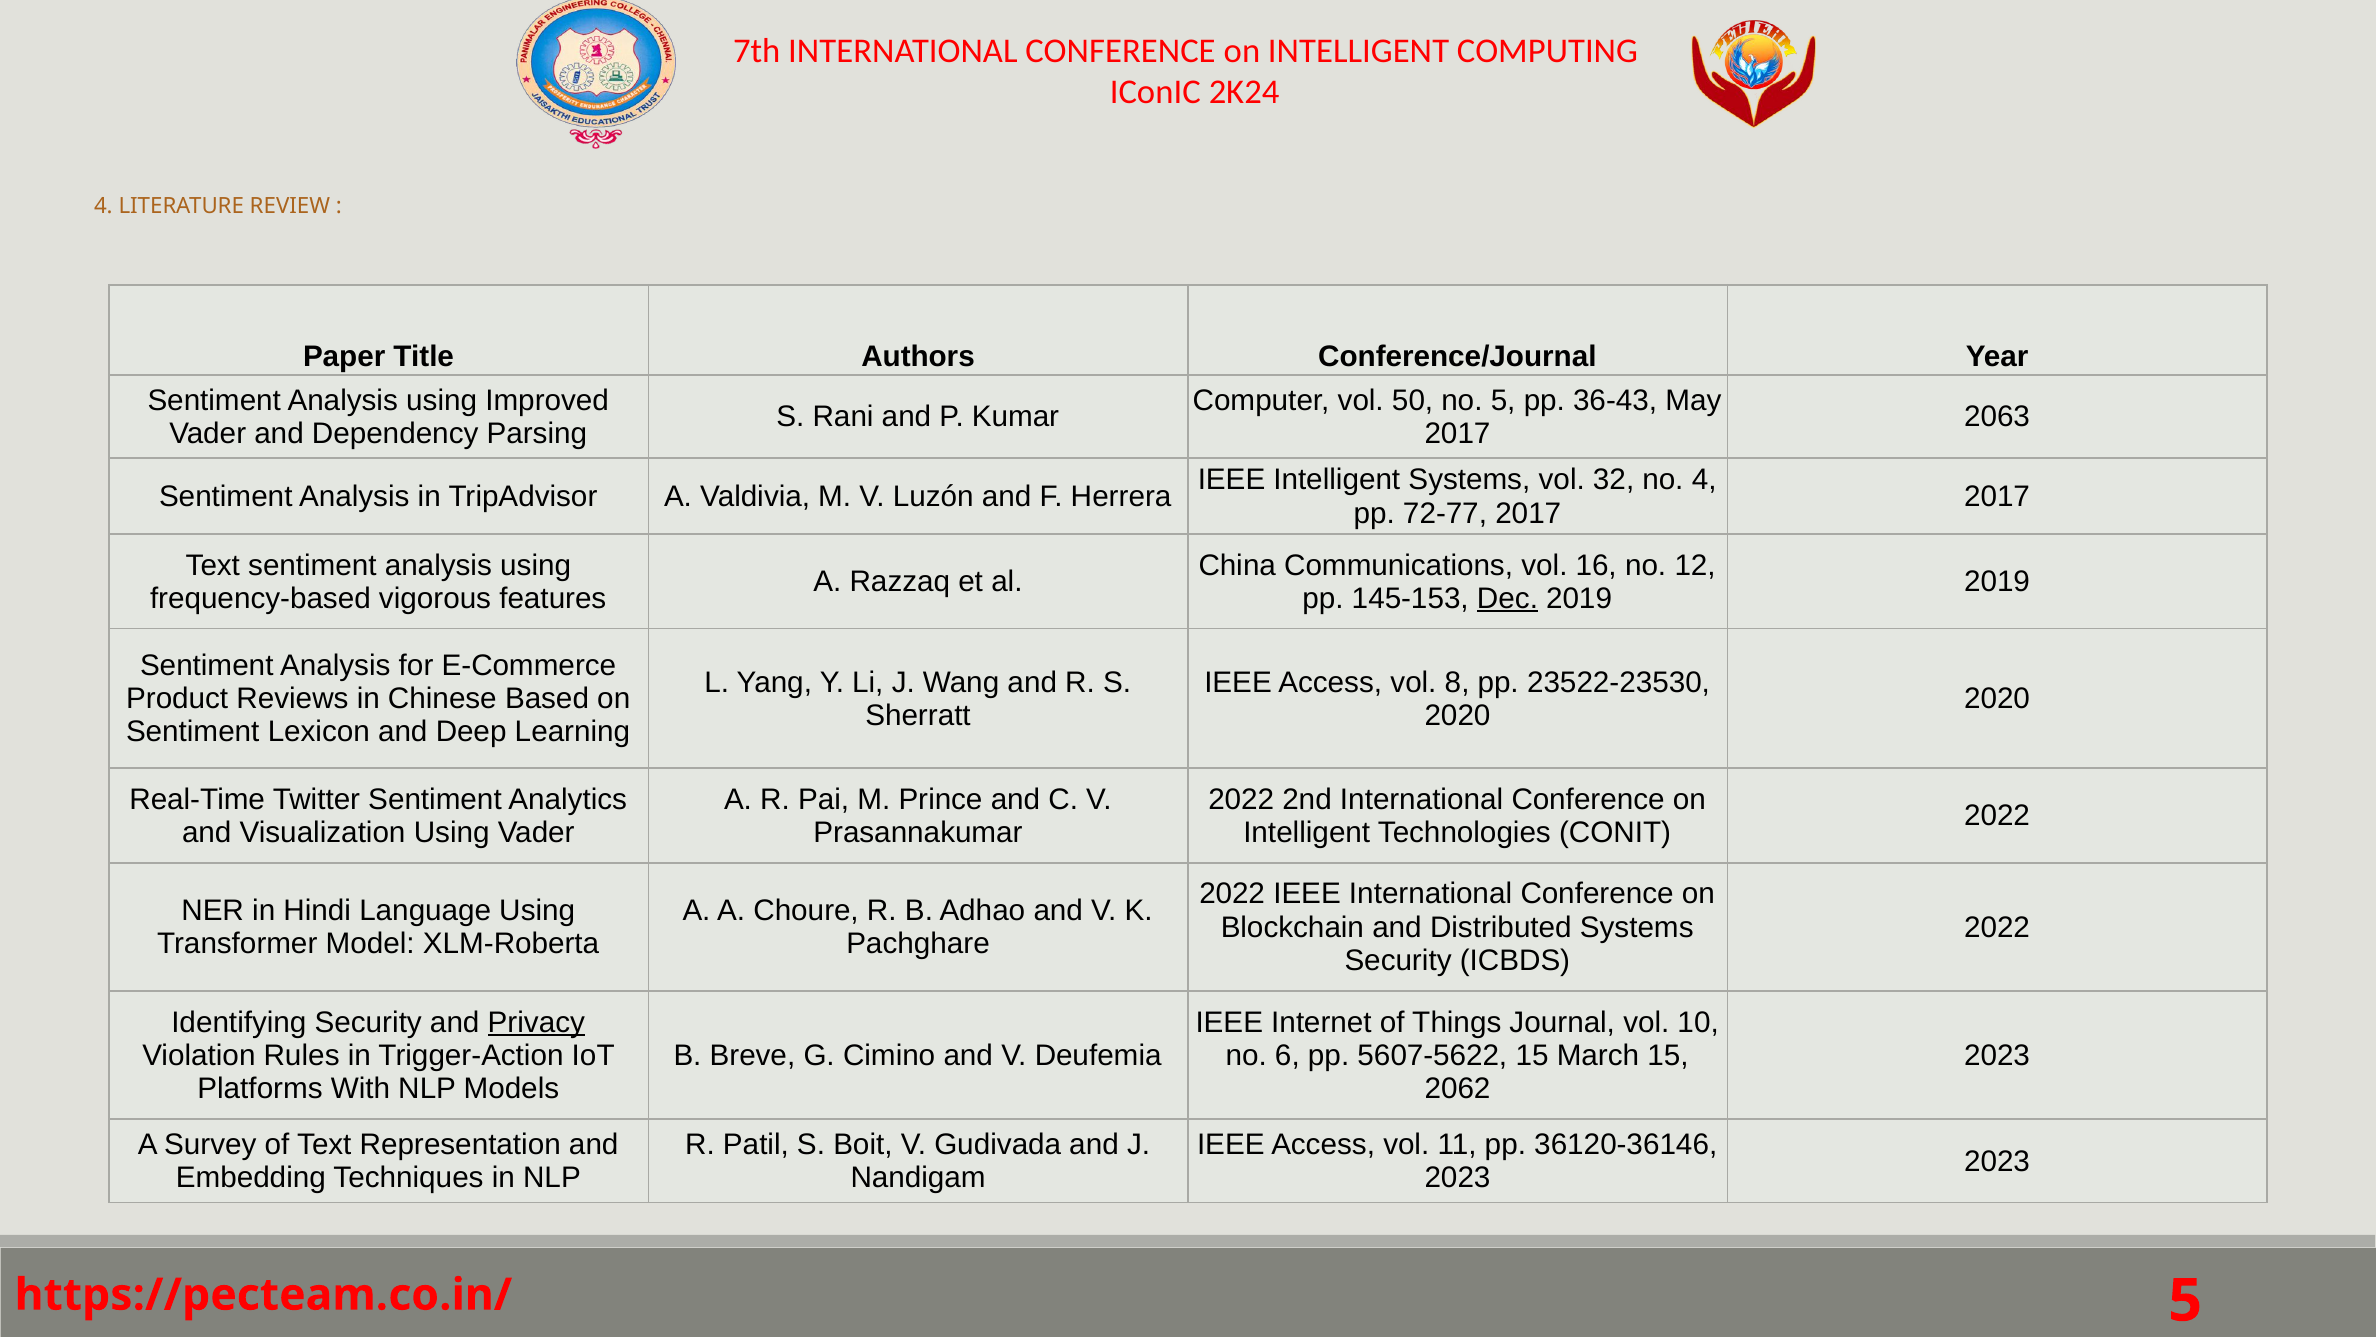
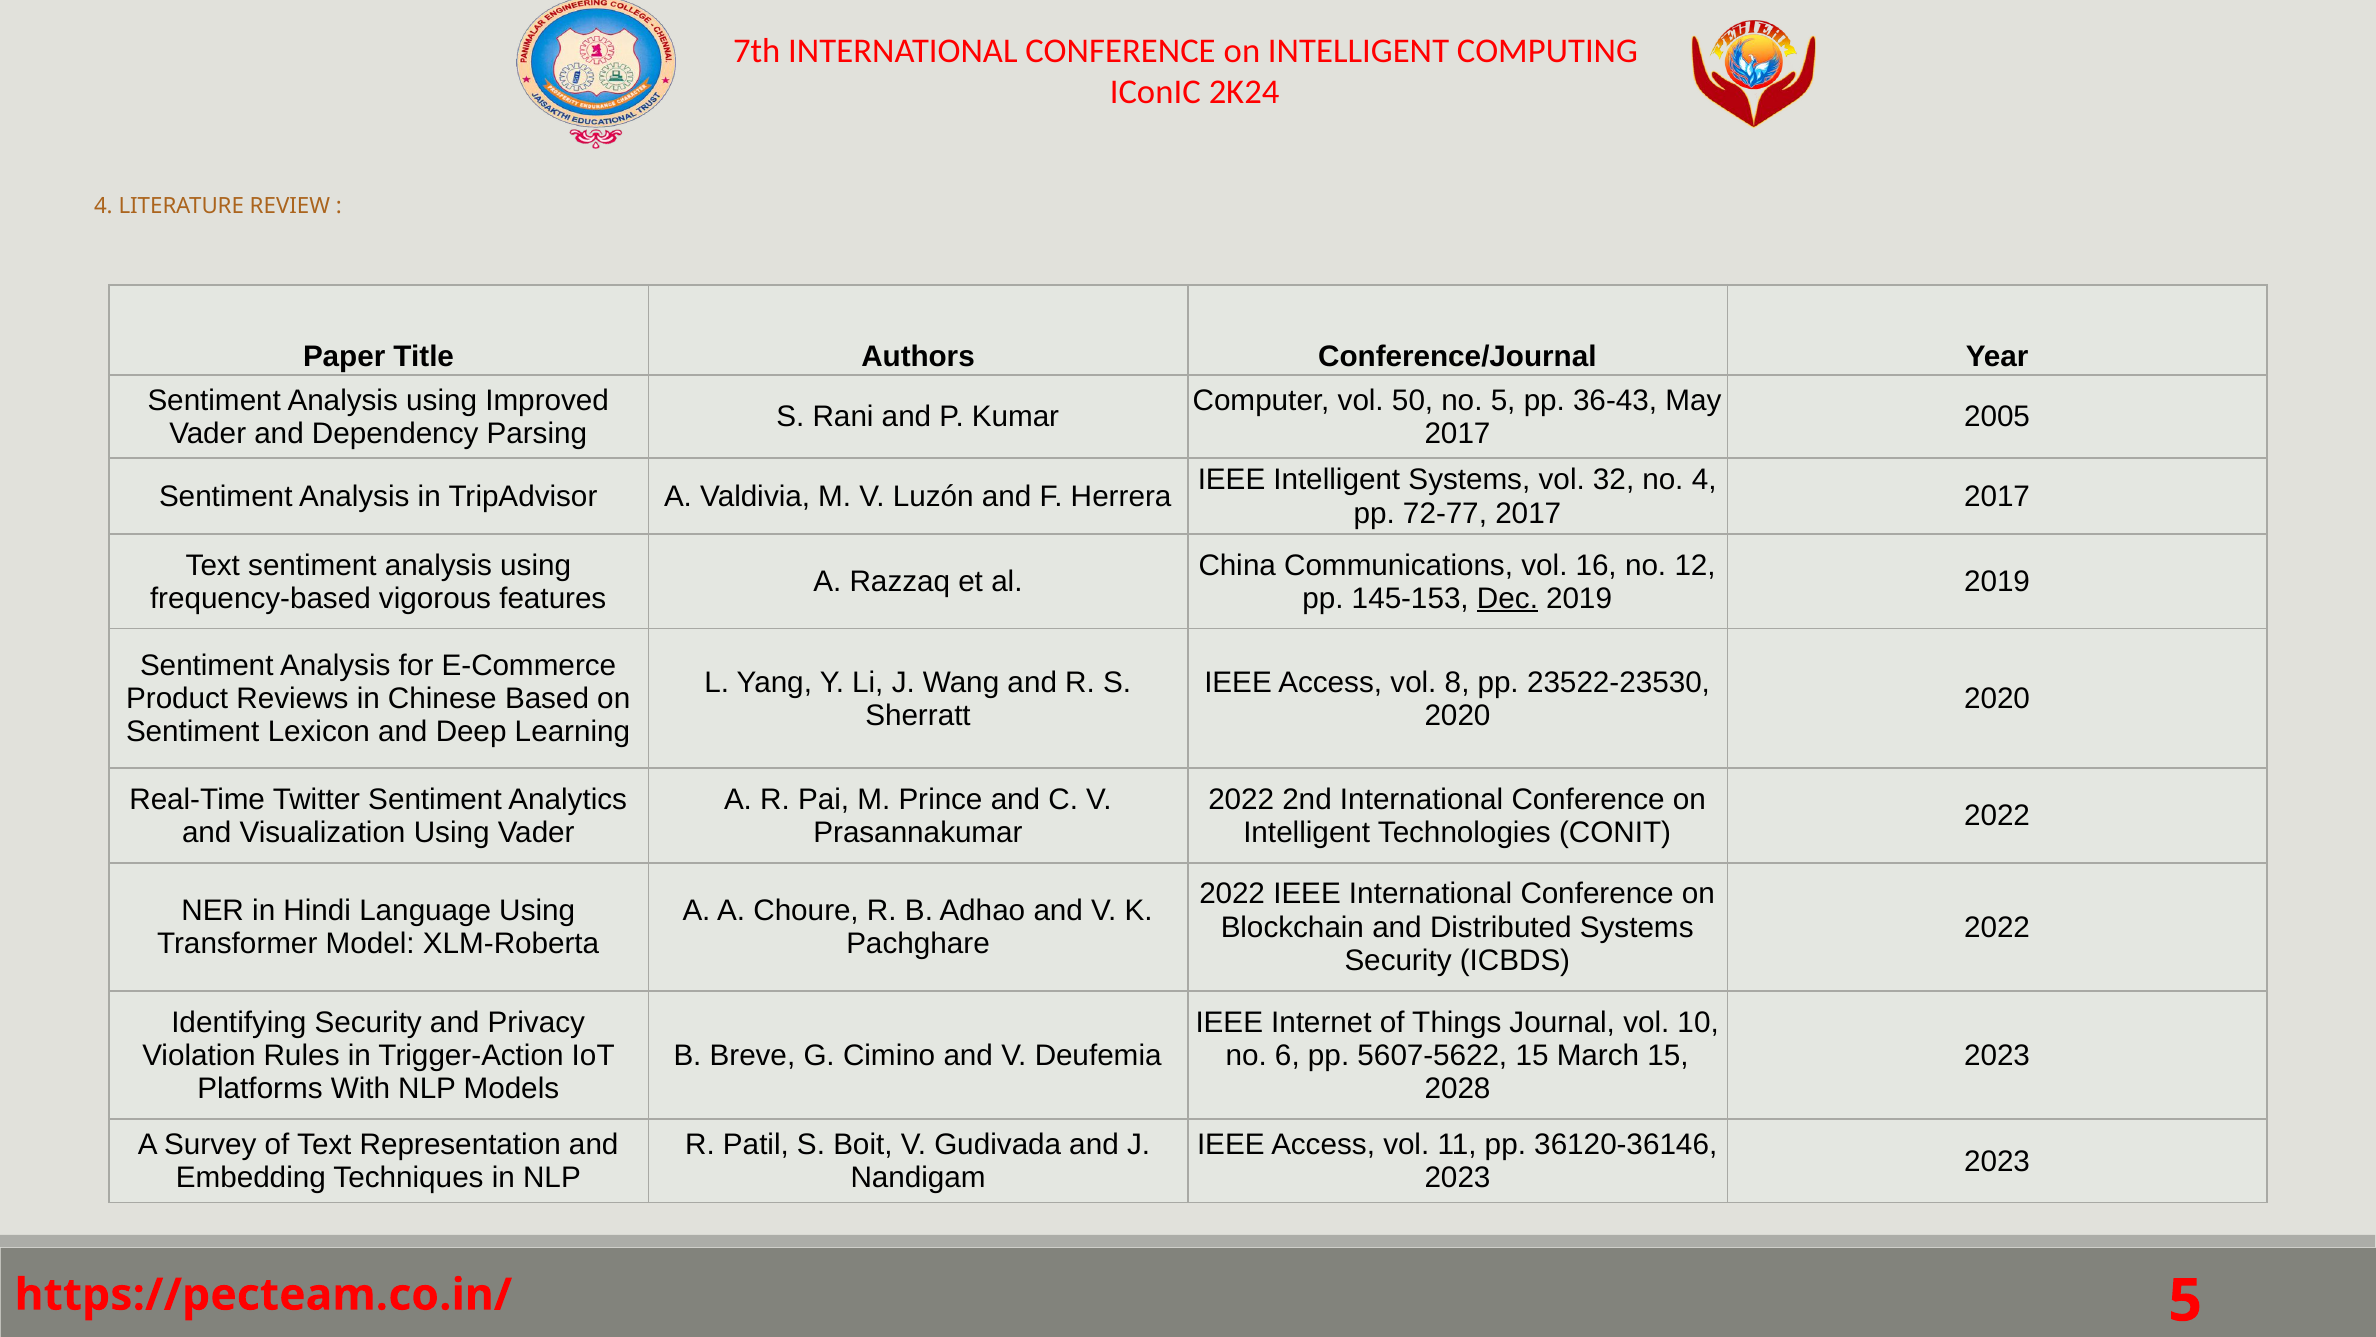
2063: 2063 -> 2005 (1997, 417)
Privacy underline: present -> none (536, 1022)
2062: 2062 -> 2028 (1458, 1089)
